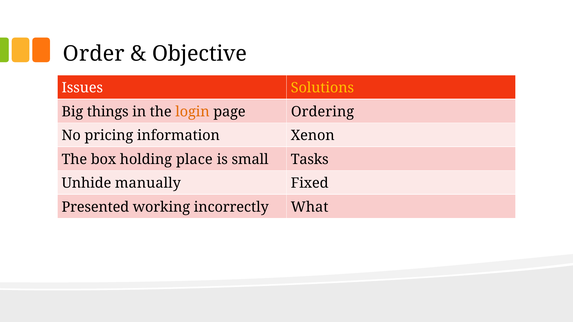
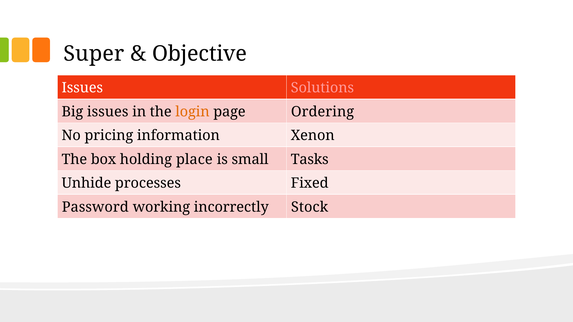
Order: Order -> Super (94, 54)
Solutions colour: yellow -> pink (322, 88)
Big things: things -> issues (108, 112)
manually: manually -> processes (148, 183)
Presented: Presented -> Password (95, 207)
What: What -> Stock (310, 207)
